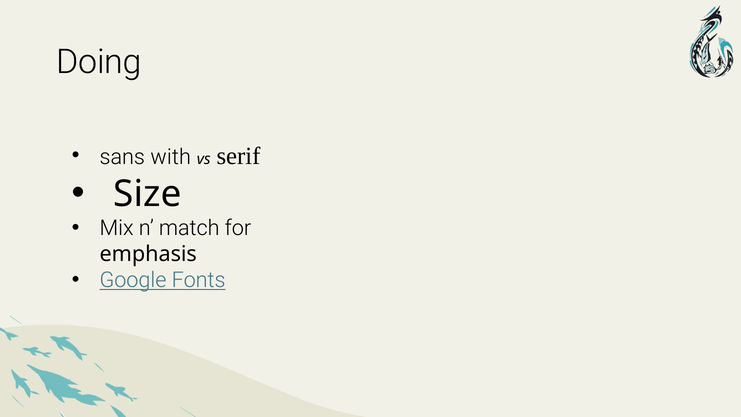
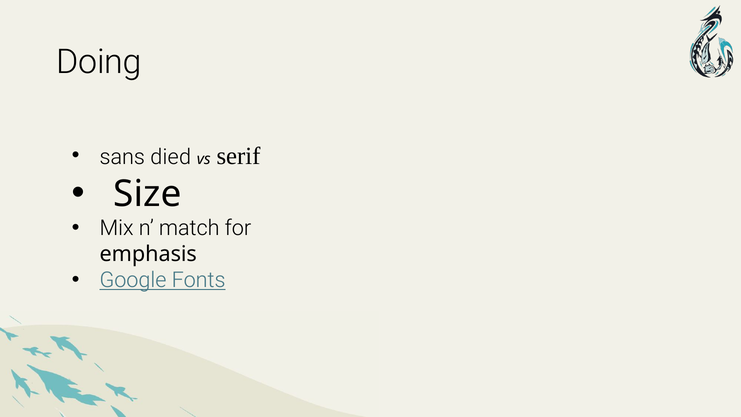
with: with -> died (171, 157)
